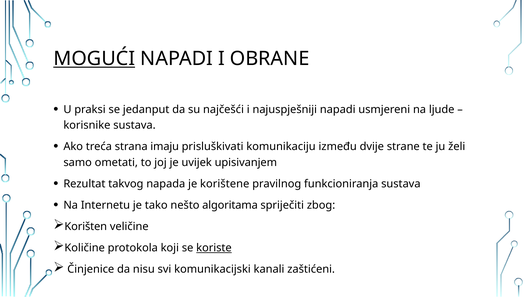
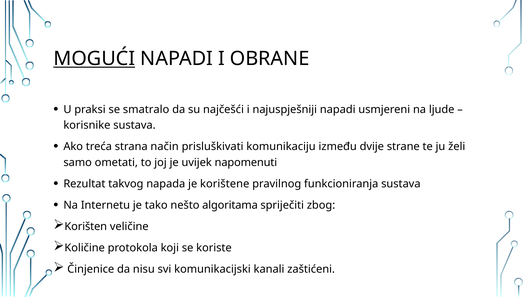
jedanput: jedanput -> smatralo (146, 110)
imaju: imaju -> način (165, 147)
upisivanjem: upisivanjem -> napomenuti (246, 163)
koriste underline: present -> none (214, 248)
